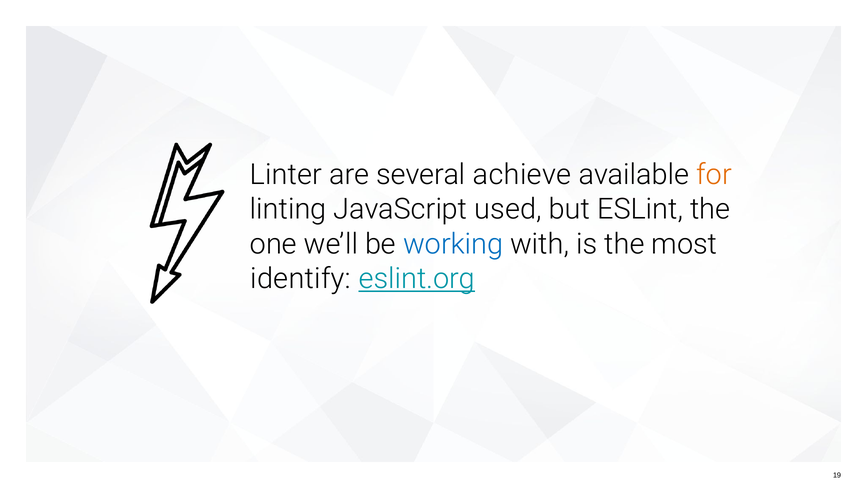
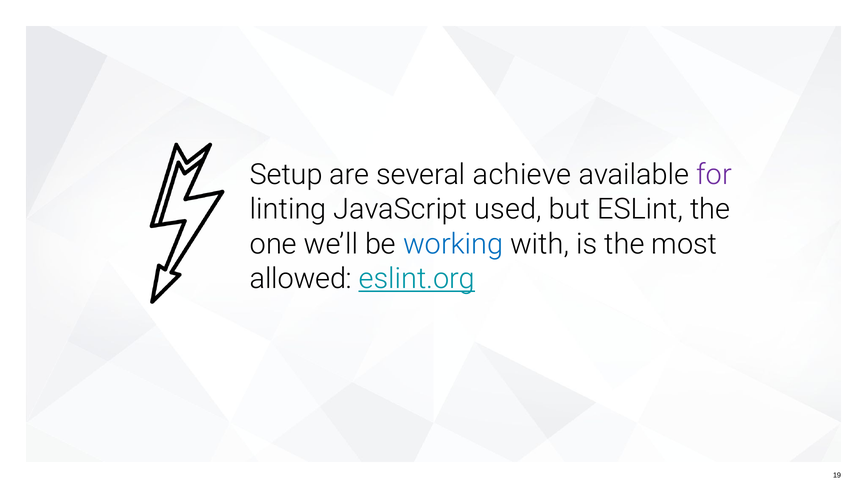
Linter: Linter -> Setup (286, 175)
for colour: orange -> purple (714, 175)
identify: identify -> allowed (301, 279)
